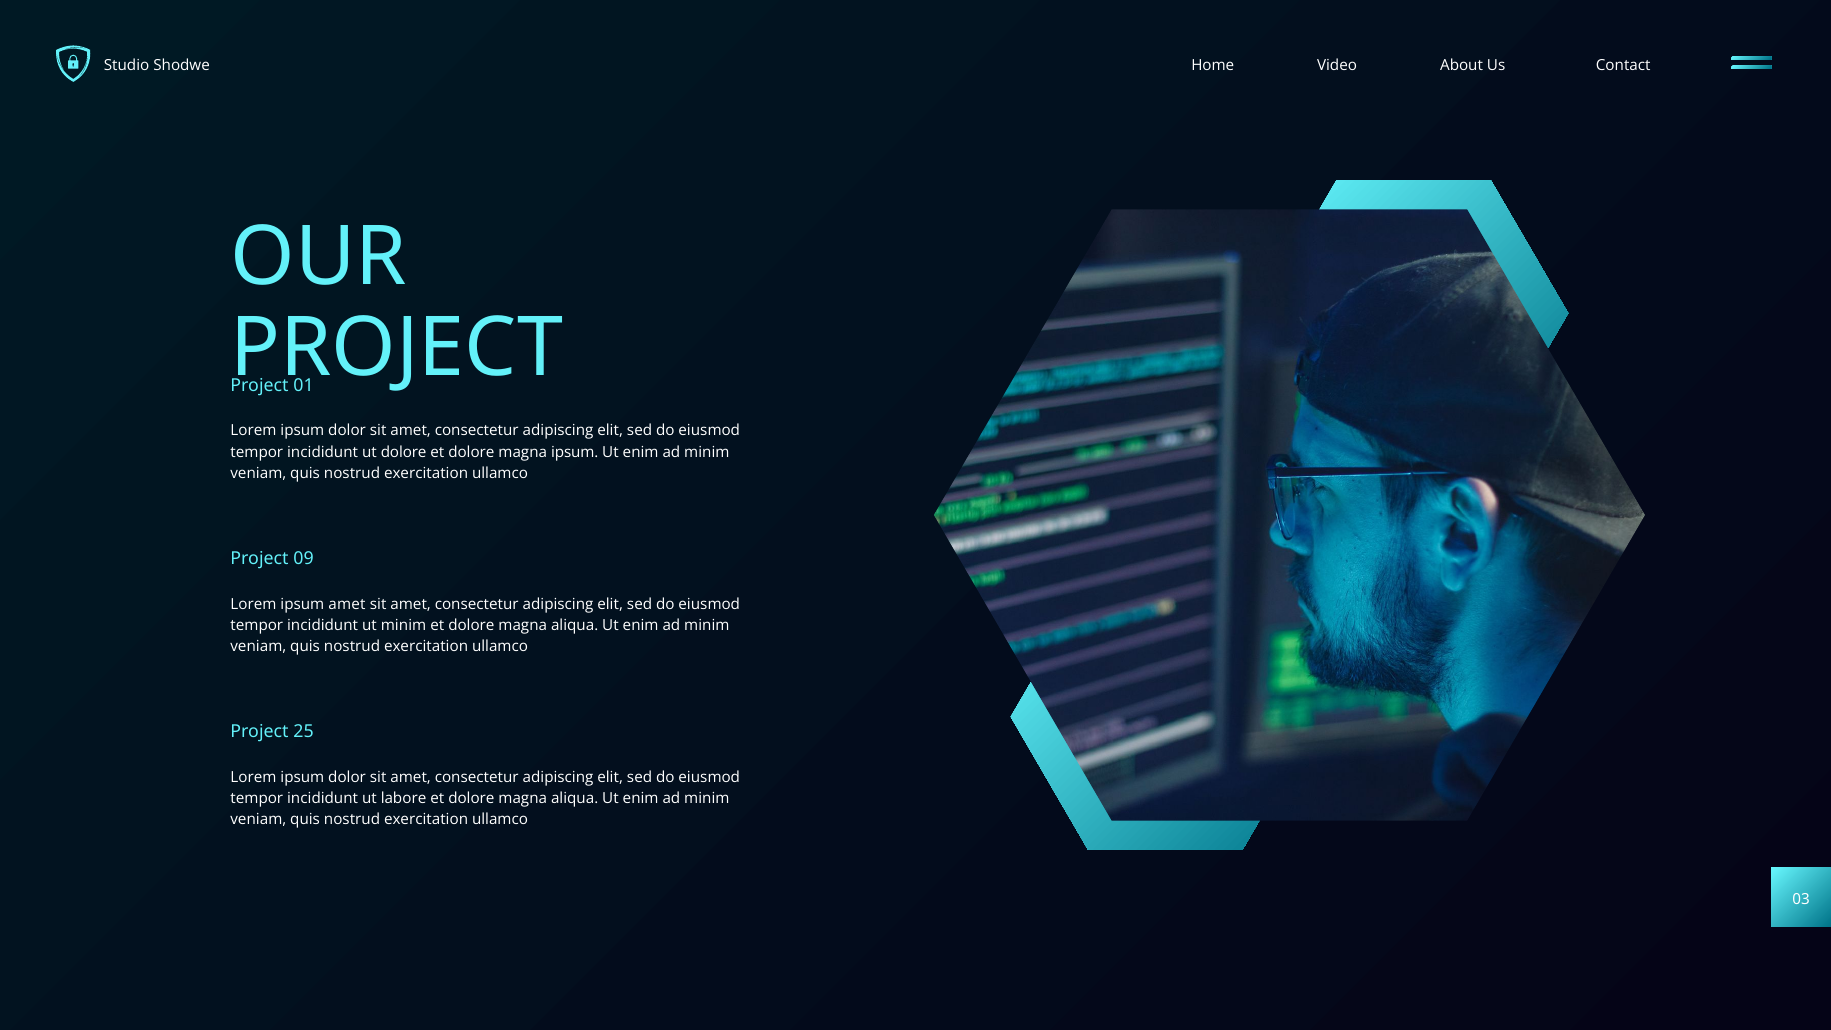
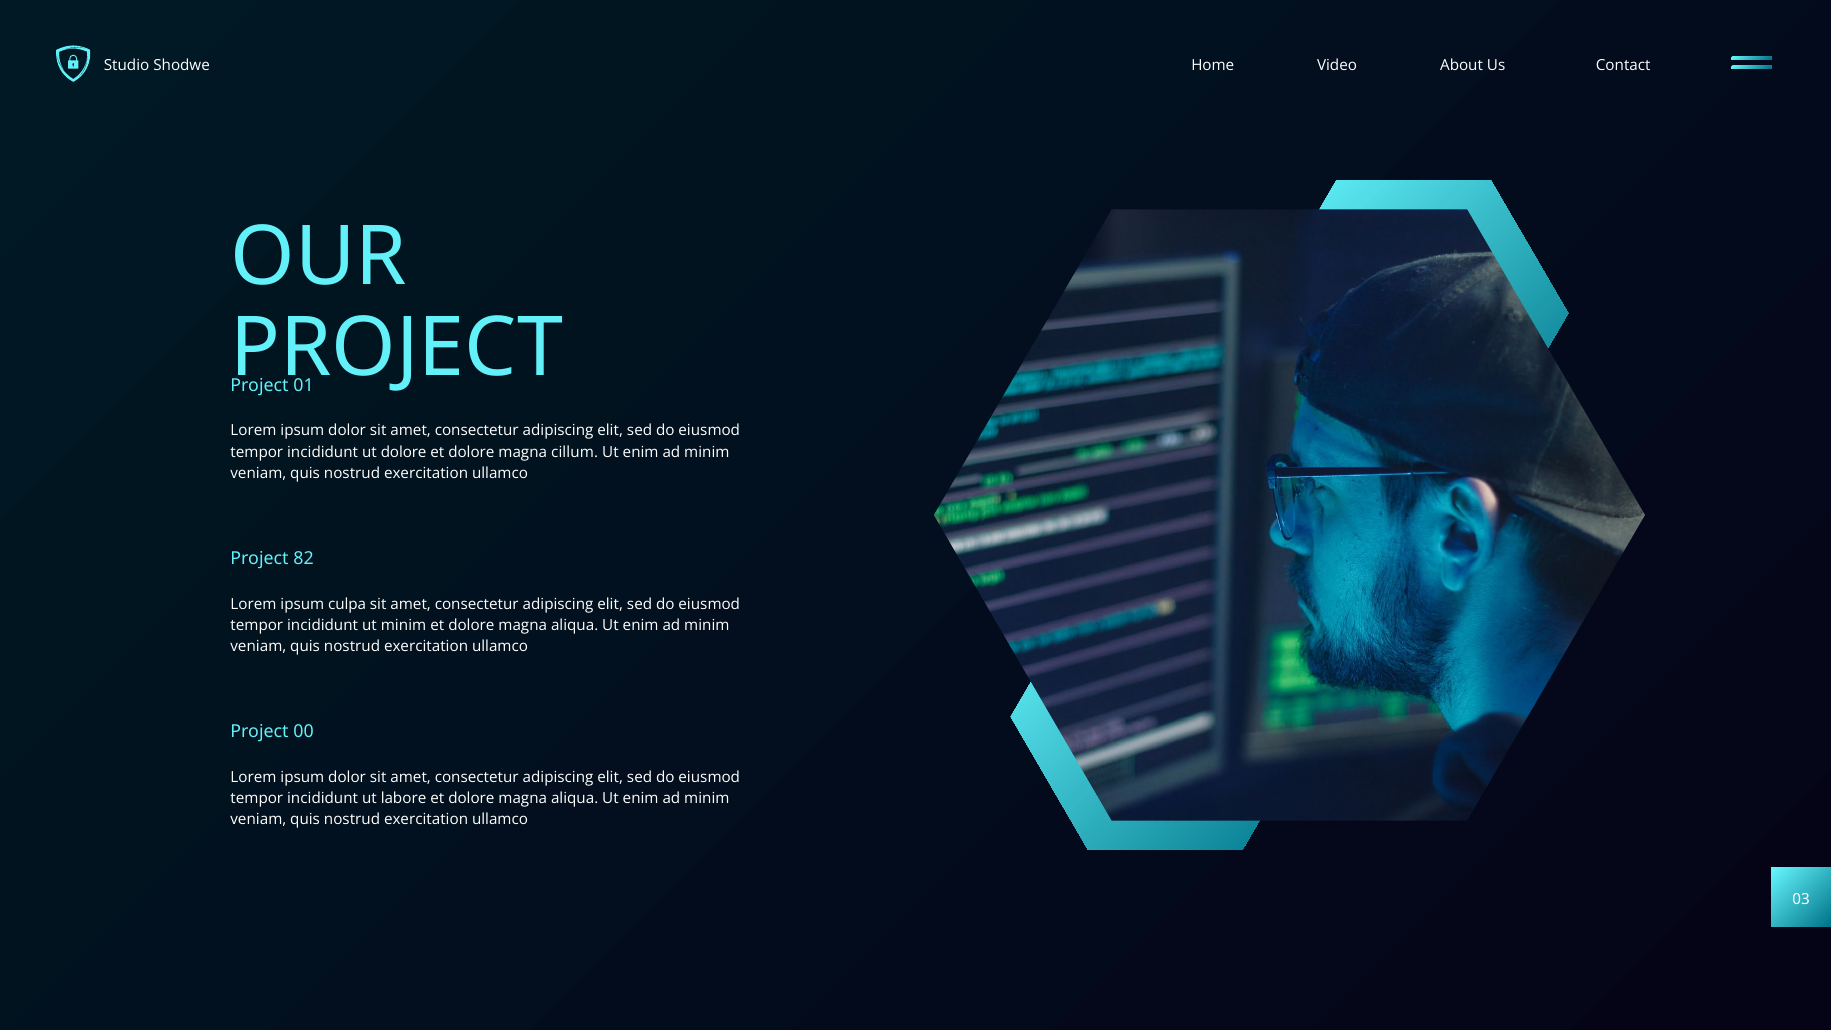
magna ipsum: ipsum -> cillum (575, 452)
09: 09 -> 82 (304, 558)
ipsum amet: amet -> culpa (347, 604)
25: 25 -> 00 (304, 731)
